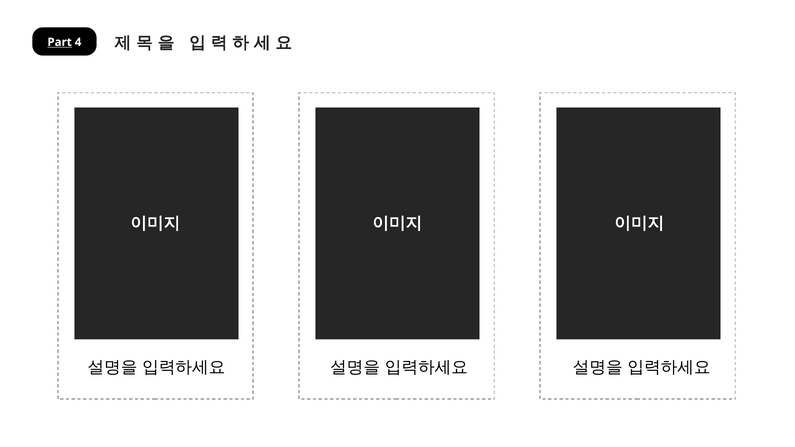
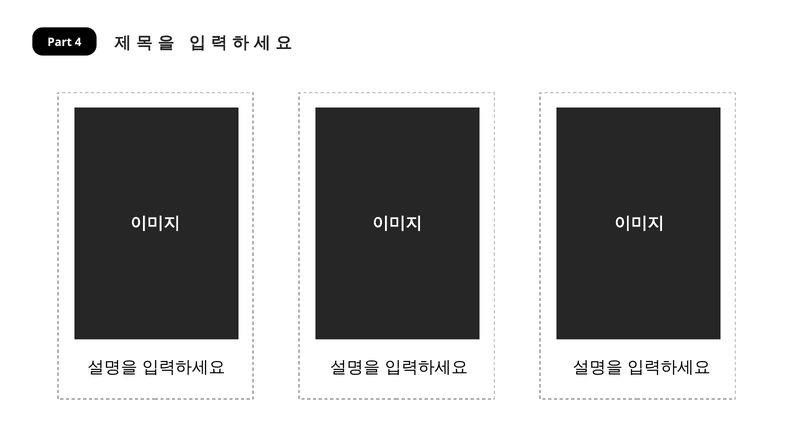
Part underline: present -> none (60, 42)
